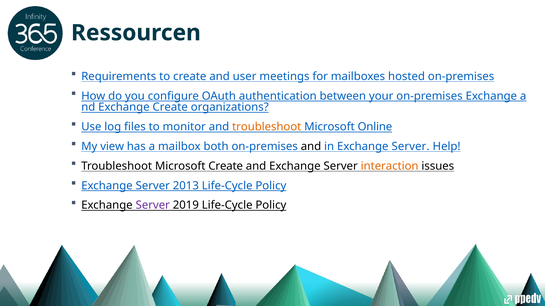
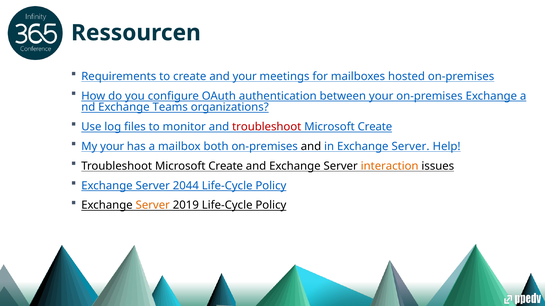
and user: user -> your (245, 76)
Exchange Create: Create -> Teams (170, 107)
troubleshoot colour: orange -> red (267, 127)
Online: Online -> Create (375, 127)
My view: view -> your (112, 147)
2013: 2013 -> 2044 (186, 186)
Server colour: purple -> orange (153, 206)
